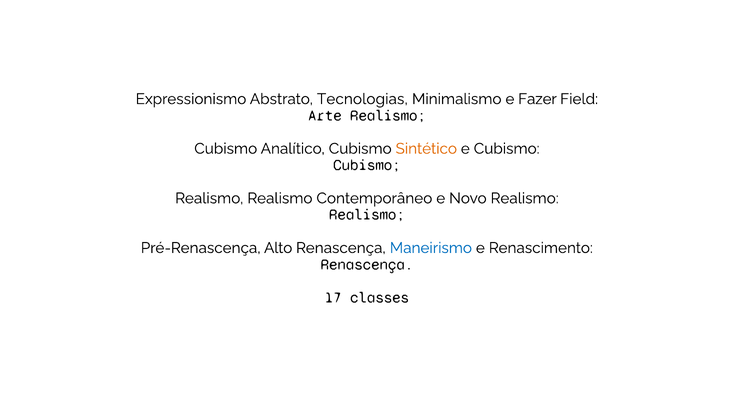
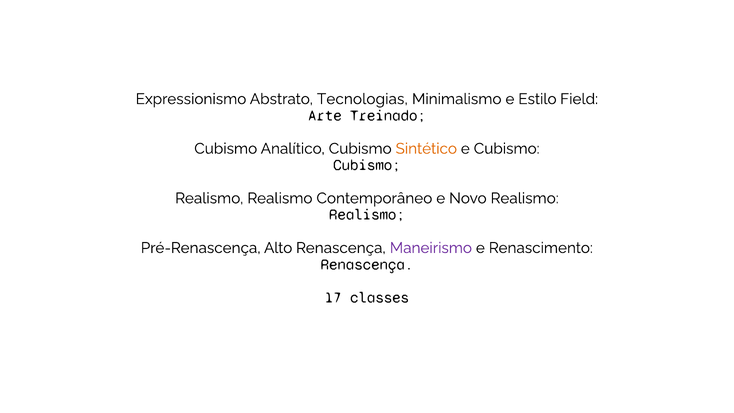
Fazer: Fazer -> Estilo (537, 99)
Arte Realismo: Realismo -> Treinado (388, 116)
Maneirismo colour: blue -> purple (431, 248)
